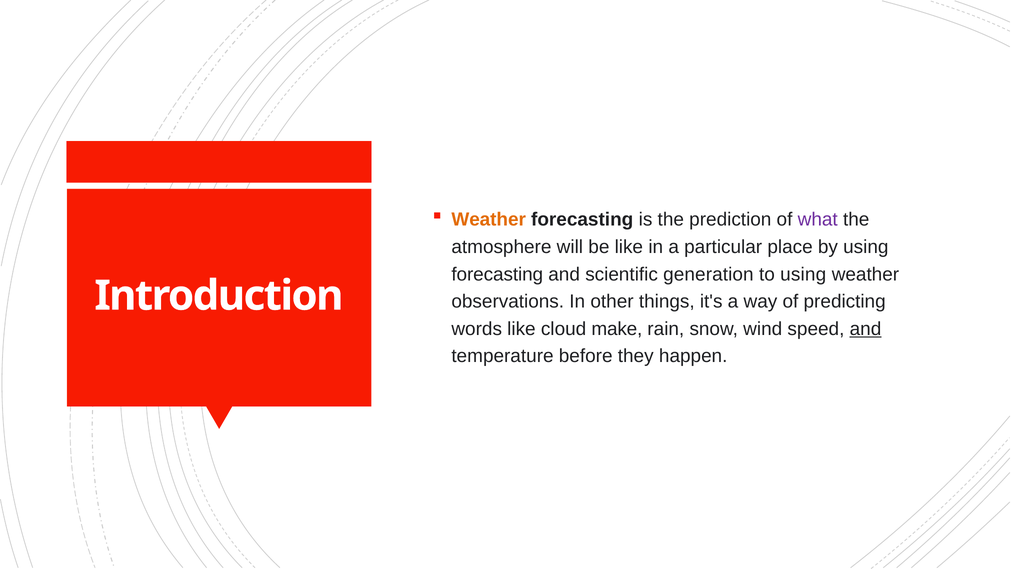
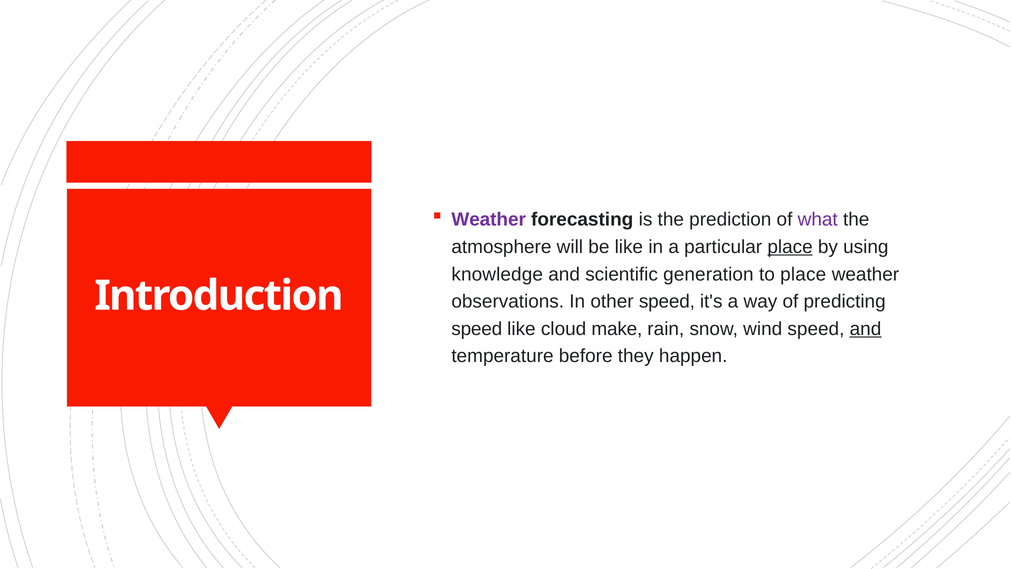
Weather colour: orange -> purple (489, 220)
place underline: none -> present (790, 247)
forecasting: forecasting -> knowledge (497, 274)
to using: using -> place (803, 274)
other things: things -> speed (667, 302)
words: words -> speed (477, 329)
